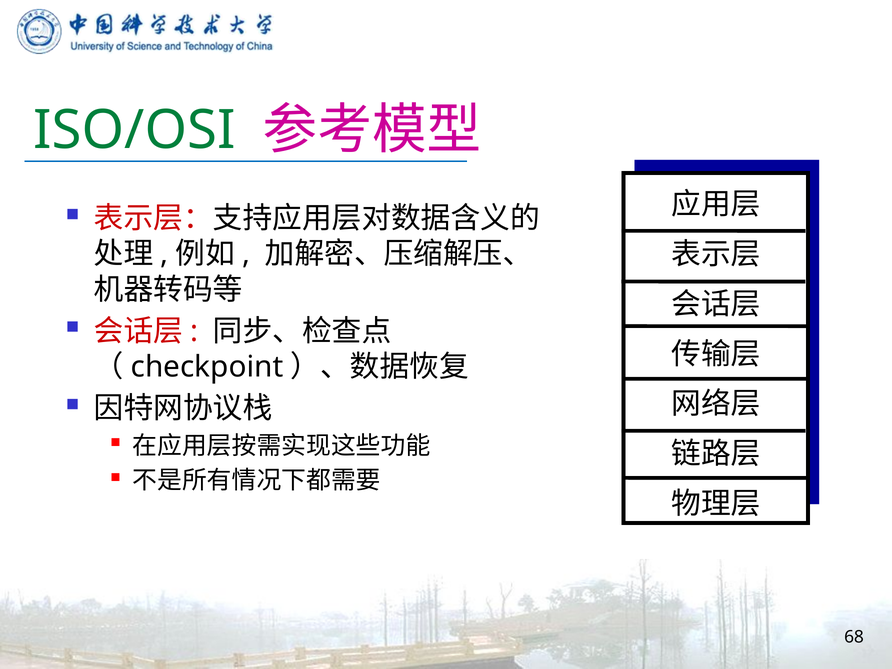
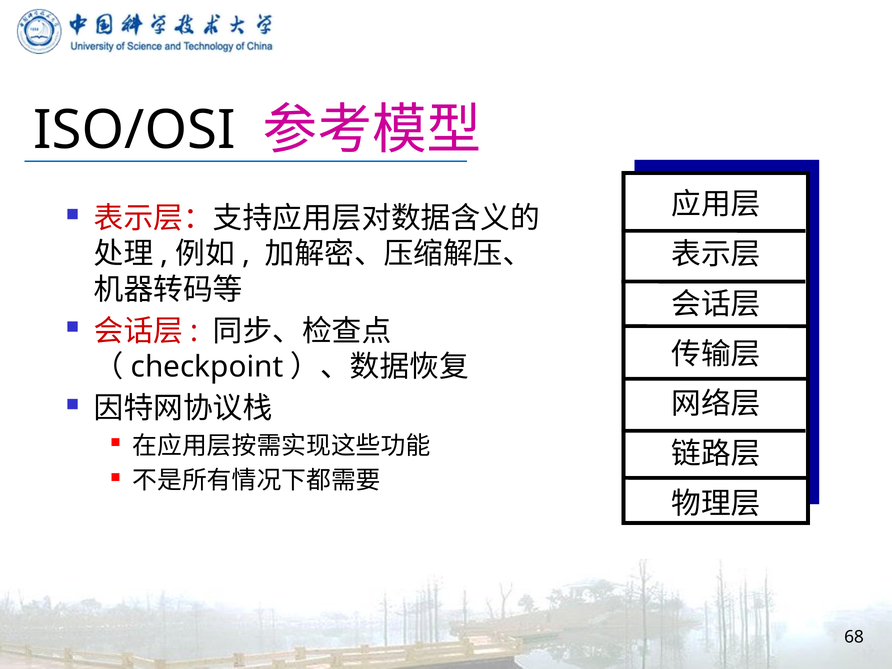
ISO/OSI colour: green -> black (135, 130)
